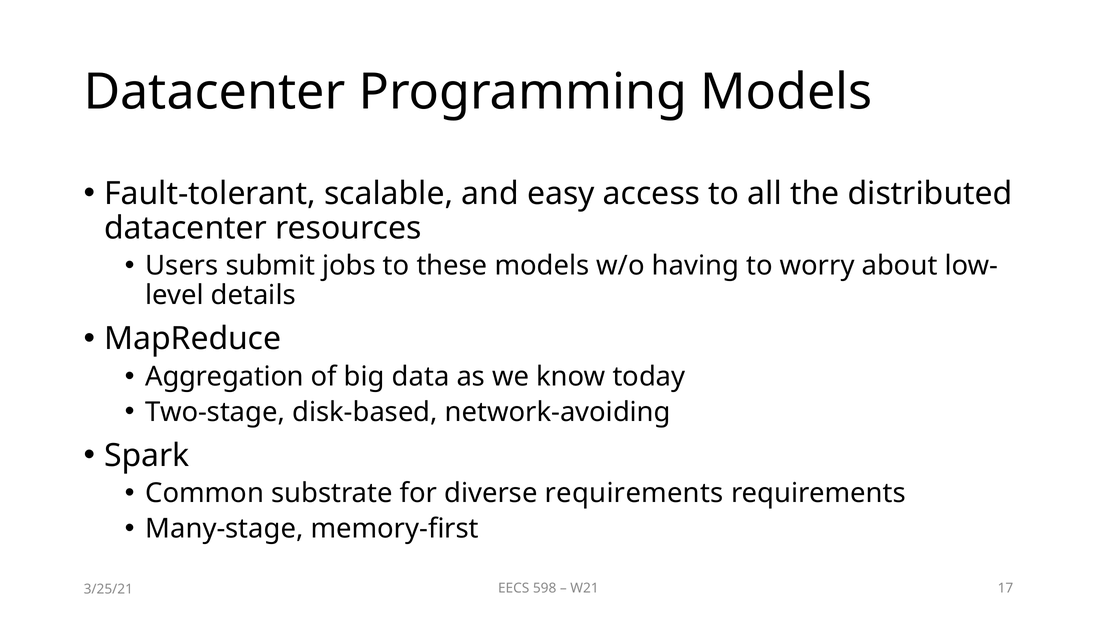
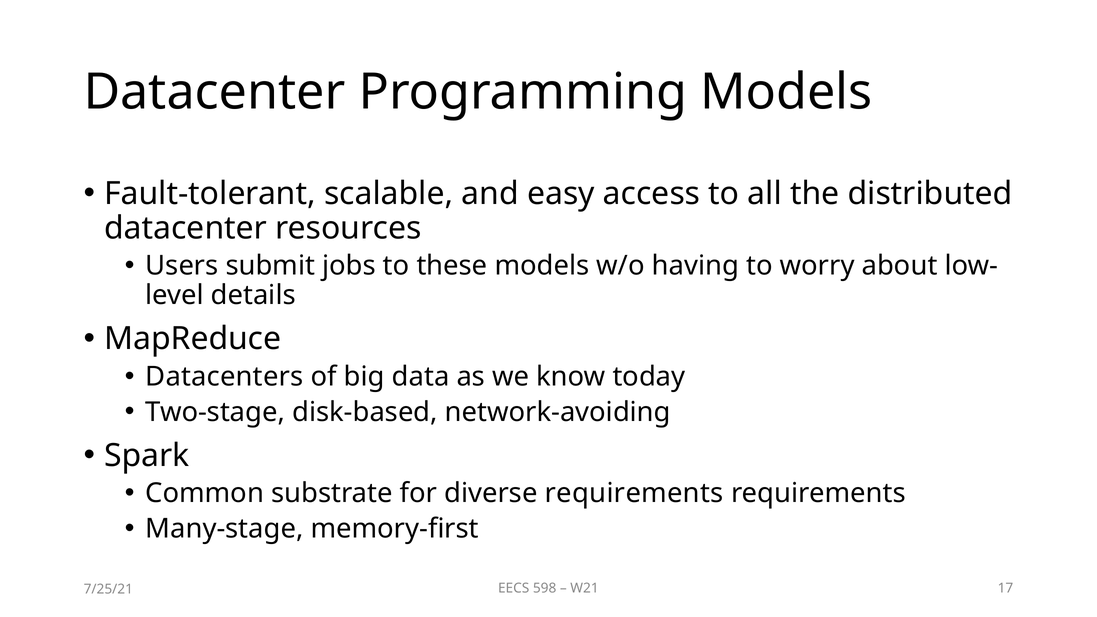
Aggregation: Aggregation -> Datacenters (224, 377)
3/25/21: 3/25/21 -> 7/25/21 (108, 589)
